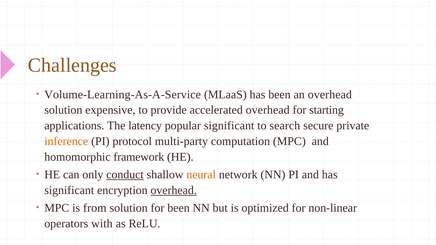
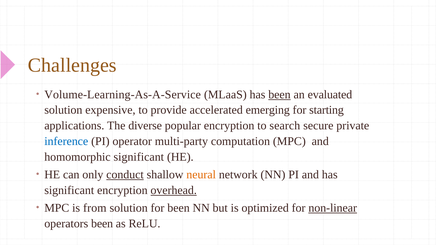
been underline: none -> present (279, 95)
an overhead: overhead -> evaluated (330, 95)
accelerated overhead: overhead -> emerging (268, 110)
latency: latency -> diverse (145, 126)
popular significant: significant -> encryption (229, 126)
inference colour: orange -> blue (66, 141)
protocol: protocol -> operator (132, 141)
homomorphic framework: framework -> significant (139, 157)
non-linear underline: none -> present (333, 208)
operators with: with -> been (102, 224)
